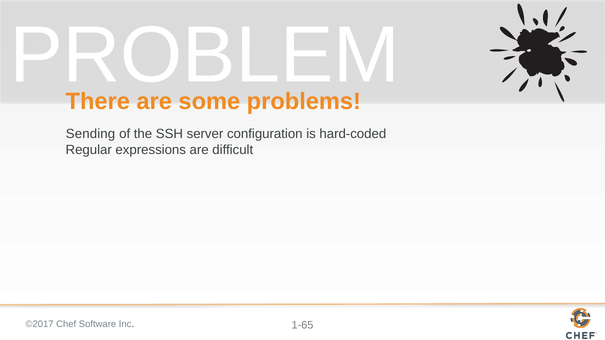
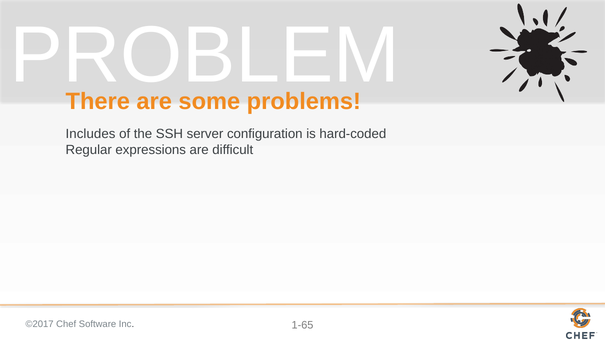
Sending: Sending -> Includes (91, 134)
